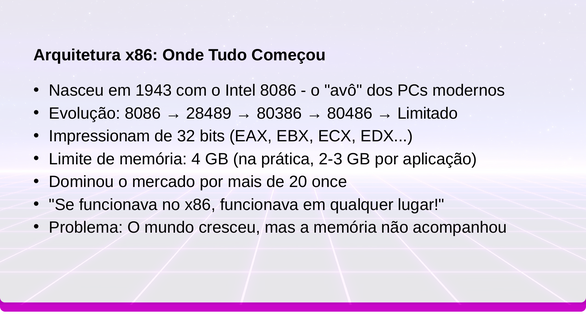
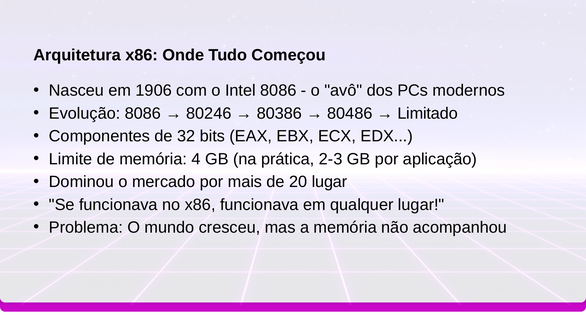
1943: 1943 -> 1906 (154, 91)
28489: 28489 -> 80246 (209, 113)
Impressionam: Impressionam -> Componentes (100, 136)
20 once: once -> lugar (330, 182)
